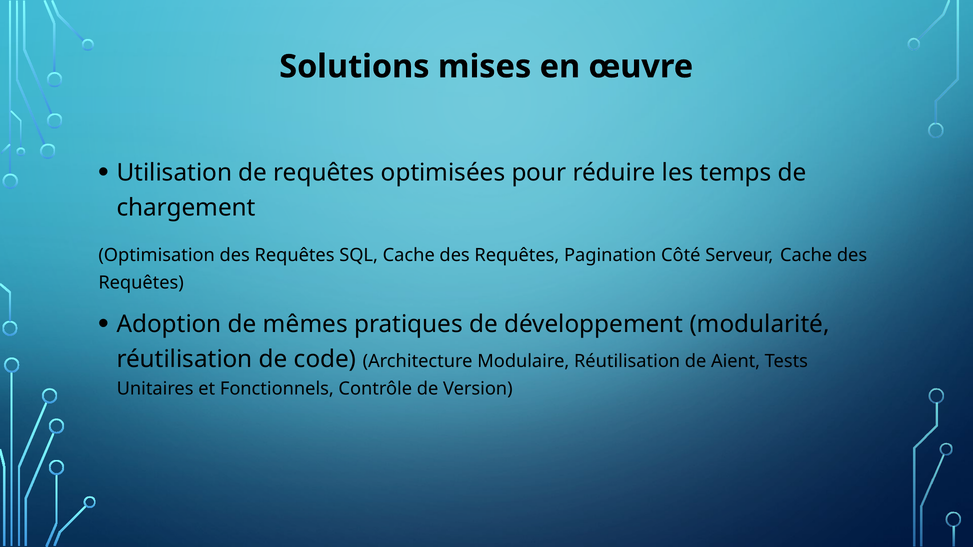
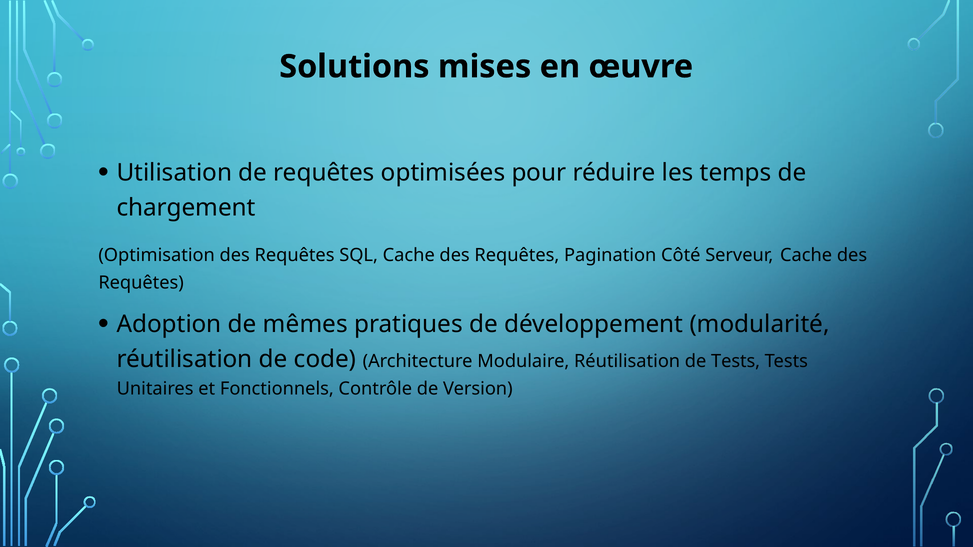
de Aient: Aient -> Tests (736, 362)
